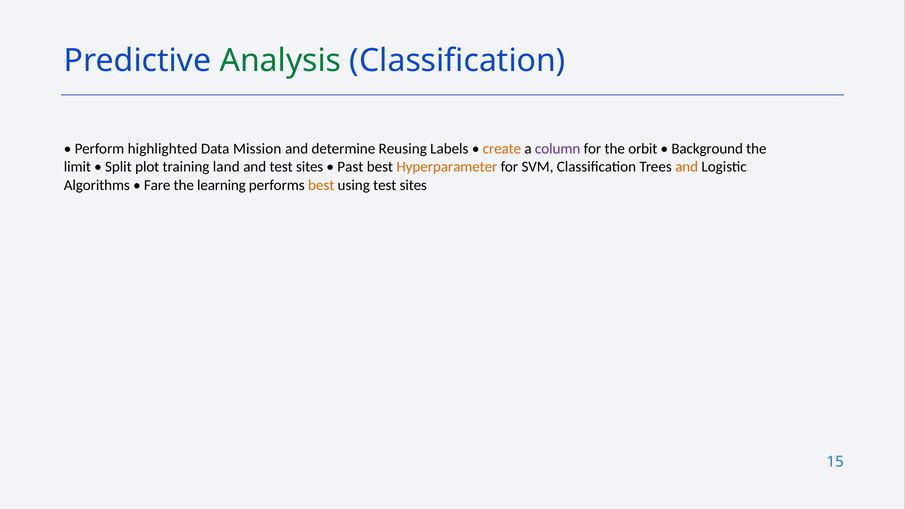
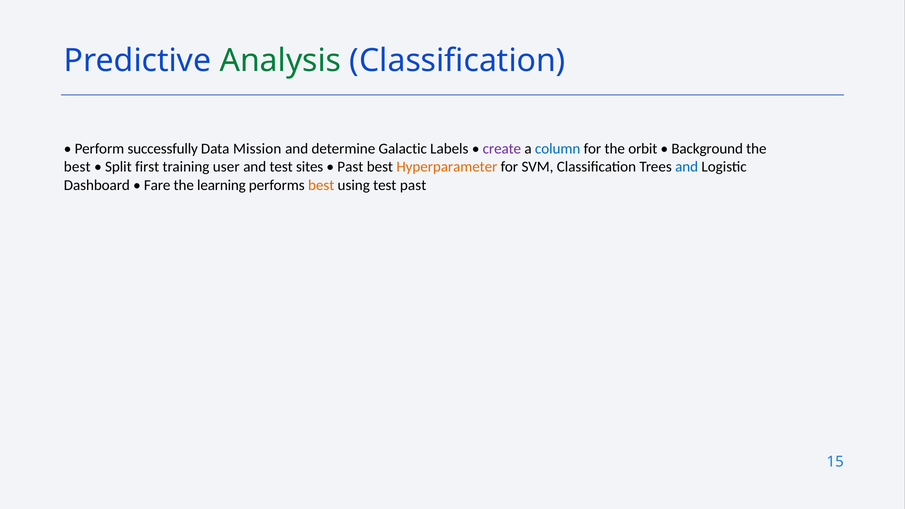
highlighted: highlighted -> successfully (163, 149)
Reusing: Reusing -> Galactic (403, 149)
create colour: orange -> purple (502, 149)
column colour: purple -> blue (558, 149)
limit: limit -> best (77, 167)
plot: plot -> first (147, 167)
land: land -> user (226, 167)
and colour: orange -> blue (687, 167)
Algorithms: Algorithms -> Dashboard (97, 185)
using test sites: sites -> past (413, 185)
